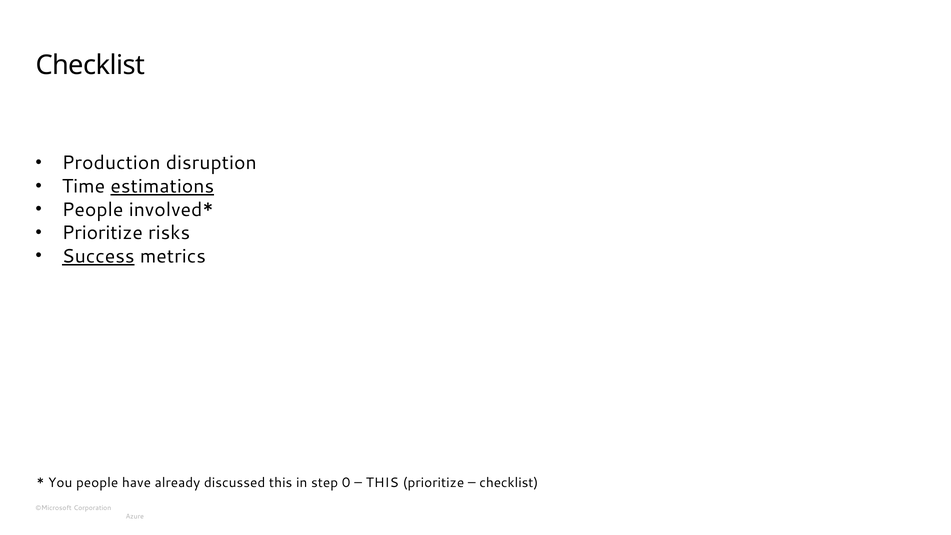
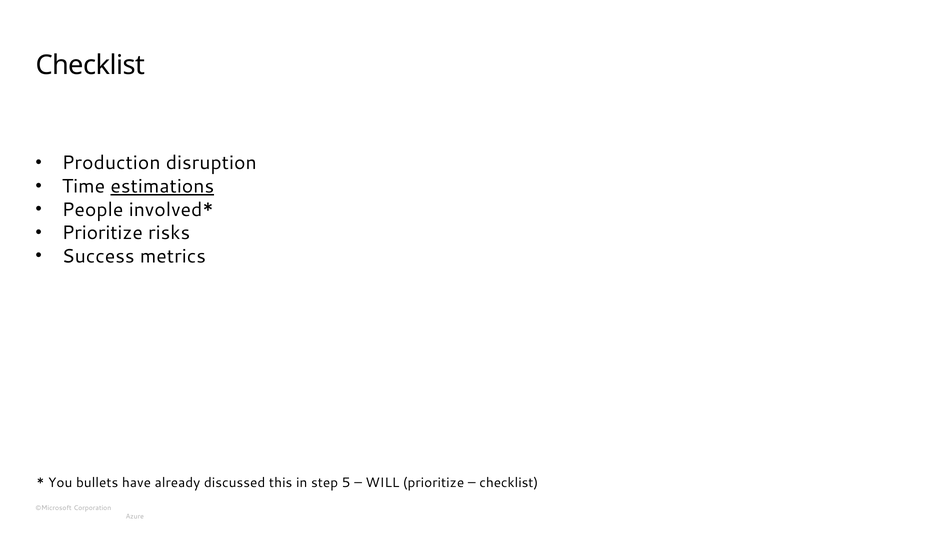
Success underline: present -> none (98, 256)
You people: people -> bullets (97, 482)
0: 0 -> 5 (346, 482)
THIS: THIS -> WILL (382, 482)
